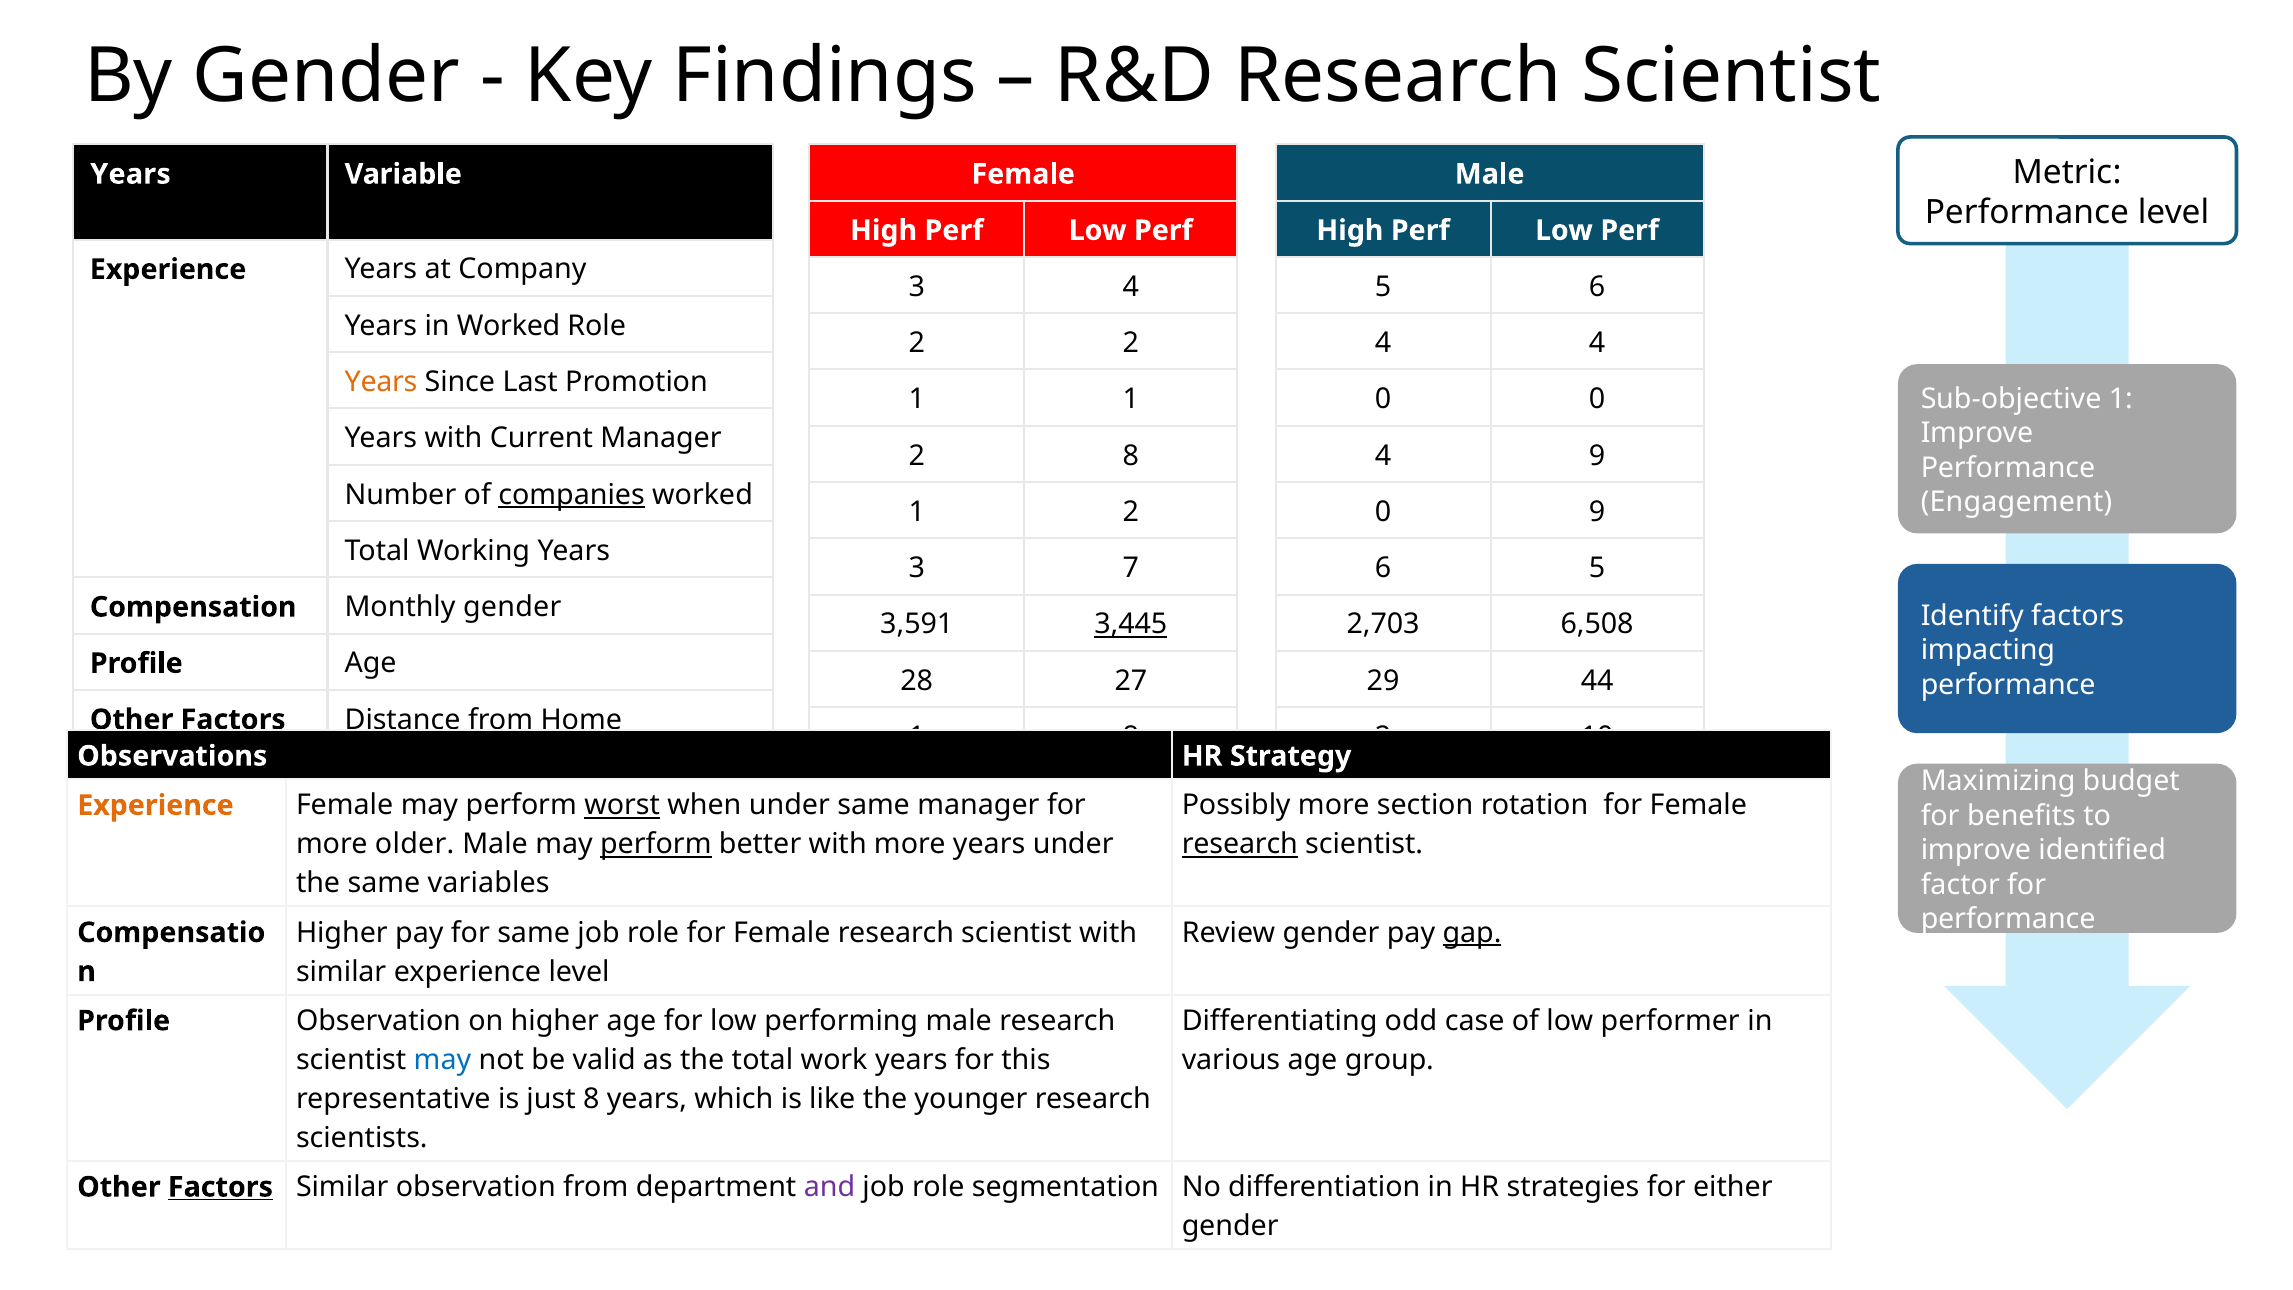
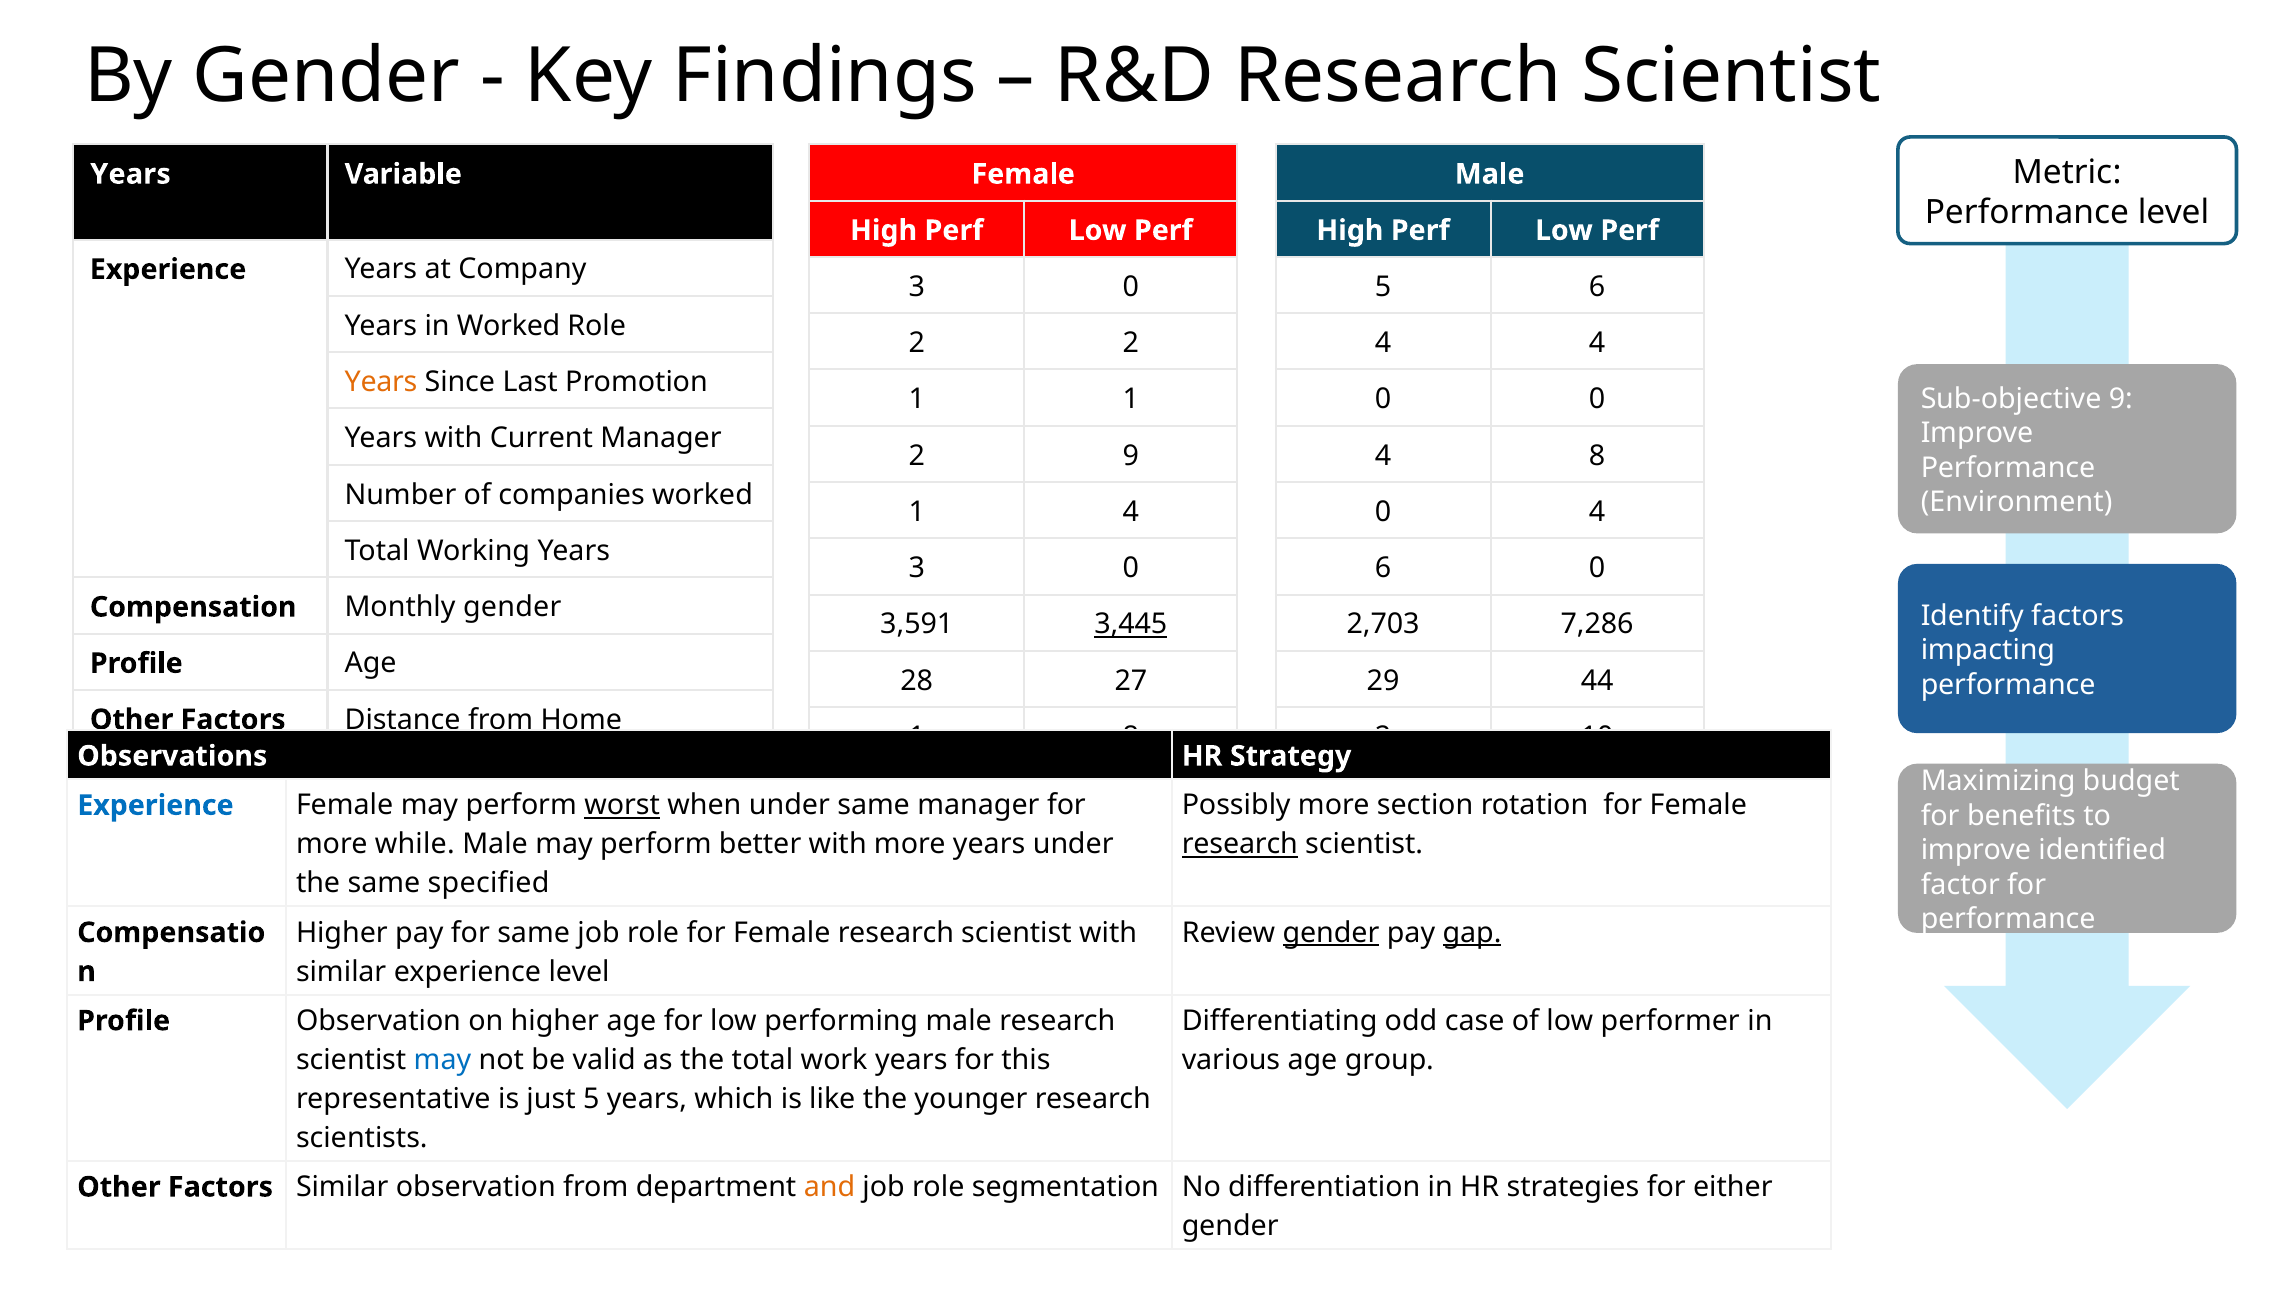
4: 4 -> 0 (1131, 287)
Sub-objective 1: 1 -> 9 (2121, 399)
2 8: 8 -> 9 (1131, 455)
4 9: 9 -> 8 (1597, 455)
companies underline: present -> none (572, 494)
Engagement: Engagement -> Environment (2017, 502)
2: 2 -> 4 (1131, 512)
9: 9 -> 4 (1597, 512)
7: 7 -> 0 (1131, 568)
6 5: 5 -> 0 (1597, 568)
6,508: 6,508 -> 7,286 (1597, 624)
Experience colour: orange -> blue (155, 805)
older: older -> while (415, 844)
perform underline: present -> none (656, 844)
variables: variables -> specified (489, 883)
gender underline: none -> present (1331, 932)
just 8: 8 -> 5 (591, 1099)
Factors underline: present -> none (220, 1187)
and colour: purple -> orange (829, 1187)
